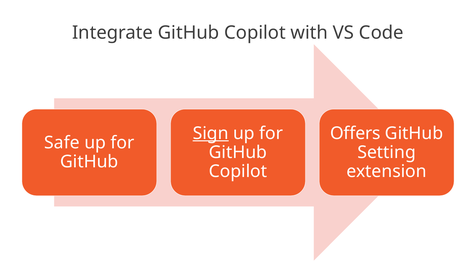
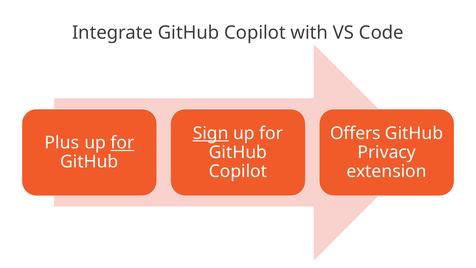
Safe: Safe -> Plus (62, 143)
for underline: none -> present (123, 143)
Setting: Setting -> Privacy (387, 152)
